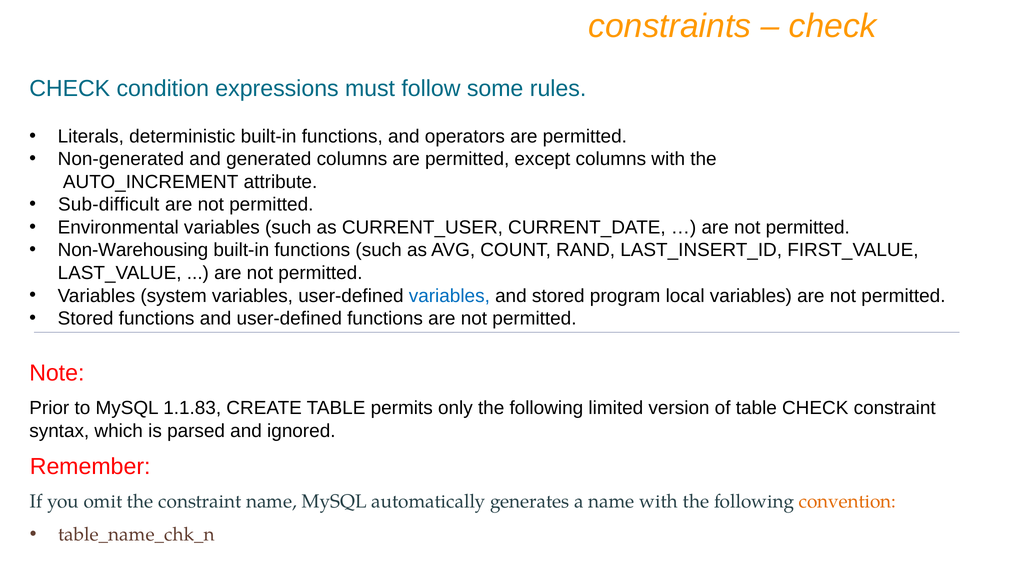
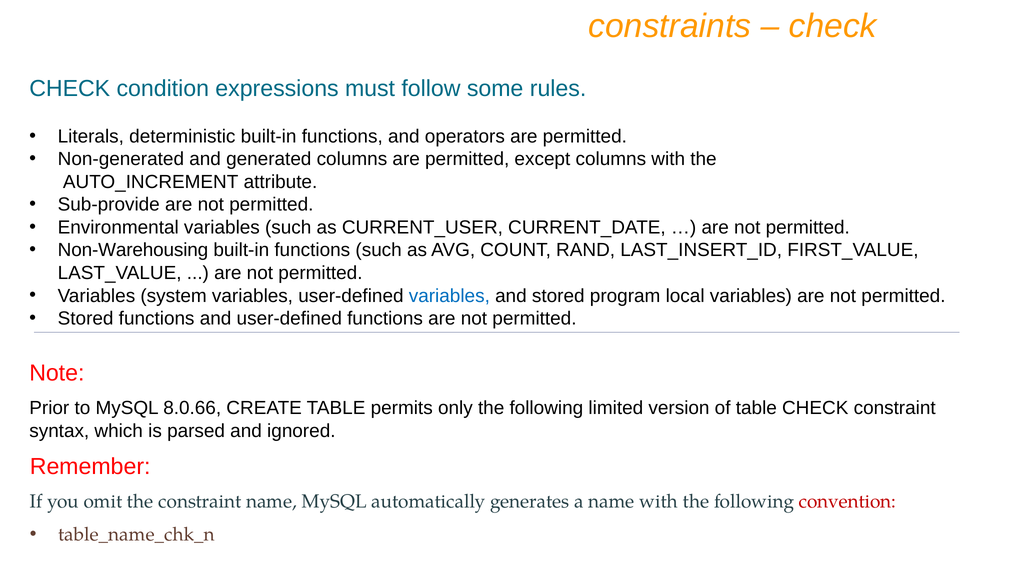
Sub-difficult: Sub-difficult -> Sub-provide (109, 205)
1.1.83: 1.1.83 -> 8.0.66 (192, 408)
convention colour: orange -> red (847, 501)
